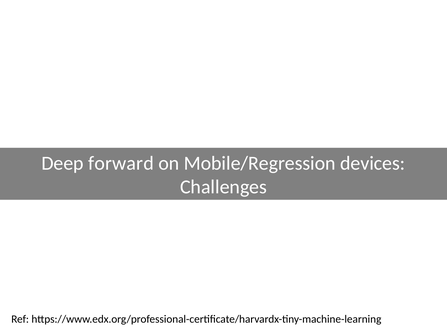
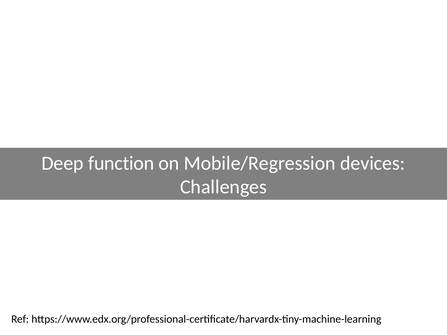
forward: forward -> function (121, 163)
